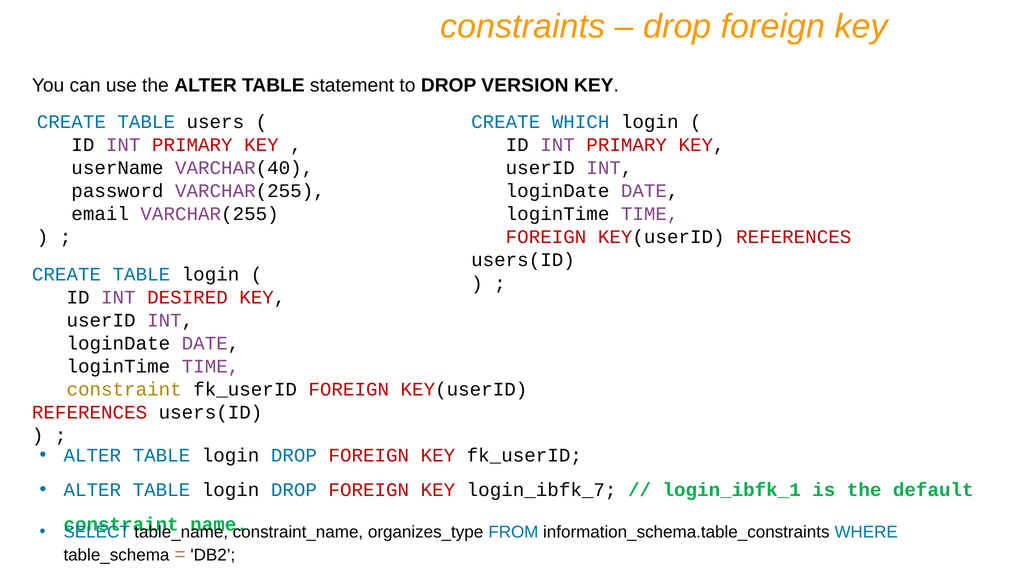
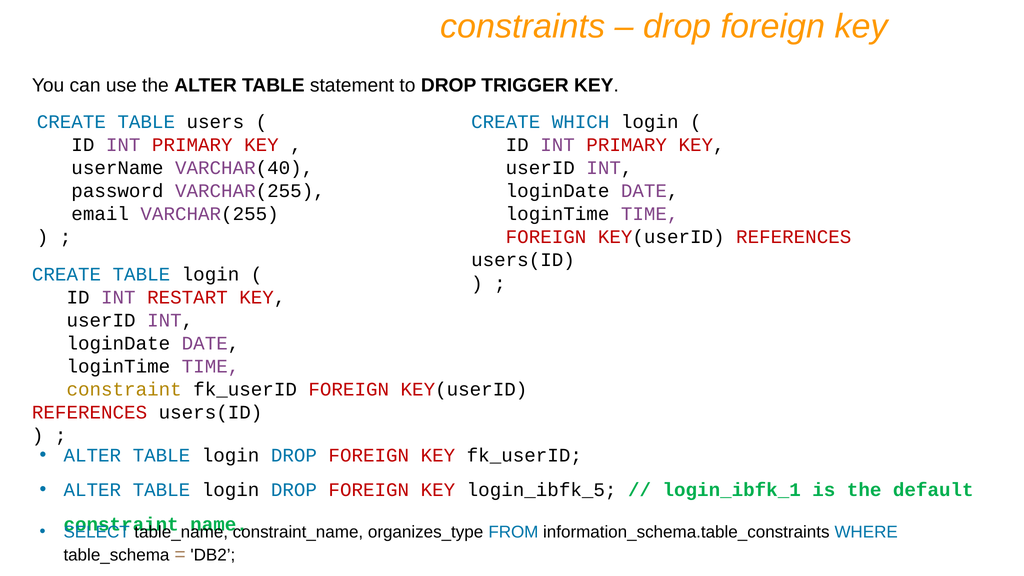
VERSION: VERSION -> TRIGGER (525, 85)
DESIRED: DESIRED -> RESTART (187, 297)
login_ibfk_7: login_ibfk_7 -> login_ibfk_5 (542, 490)
